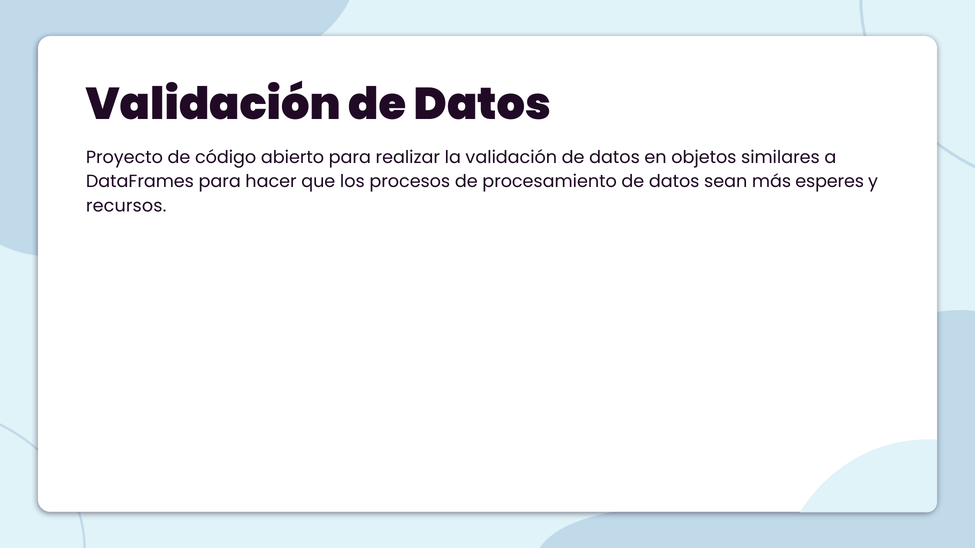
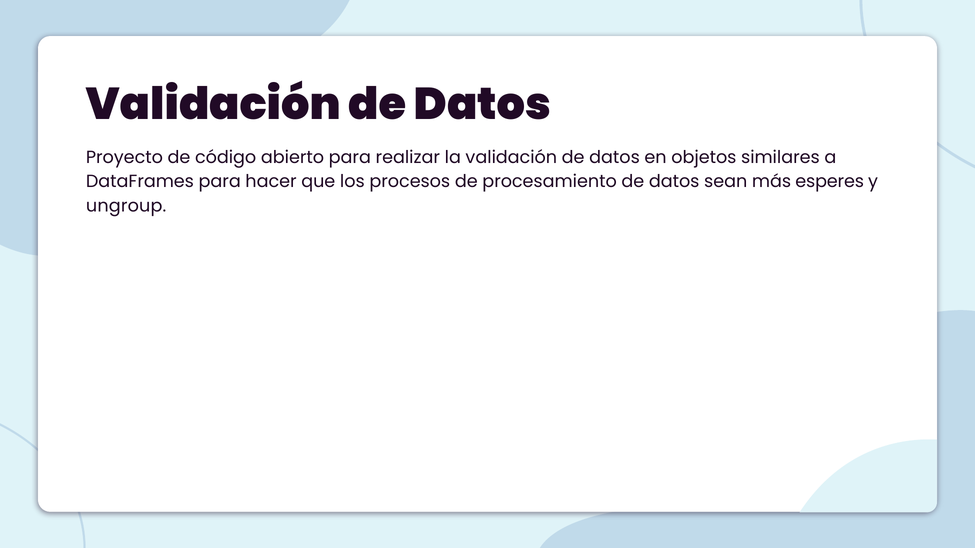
recursos: recursos -> ungroup (126, 206)
